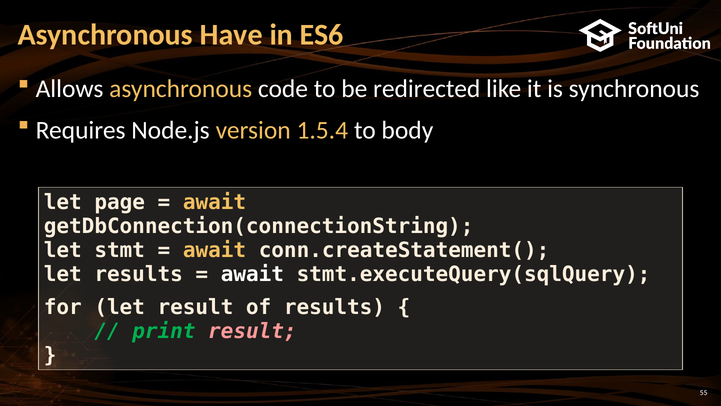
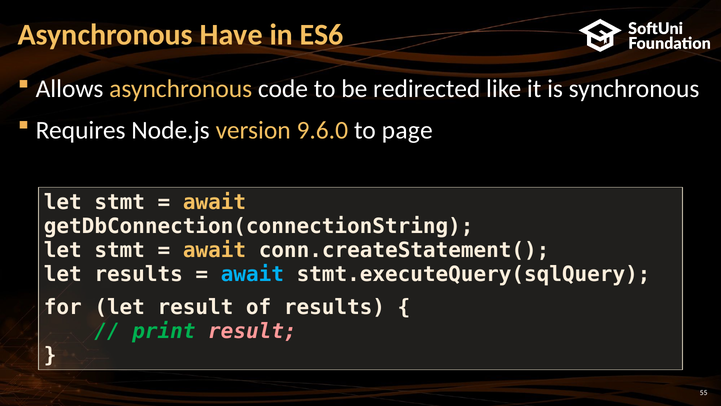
1.5.4: 1.5.4 -> 9.6.0 (322, 130)
body: body -> page (407, 130)
page: page -> stmt (120, 202)
await colour: white -> light blue (252, 274)
